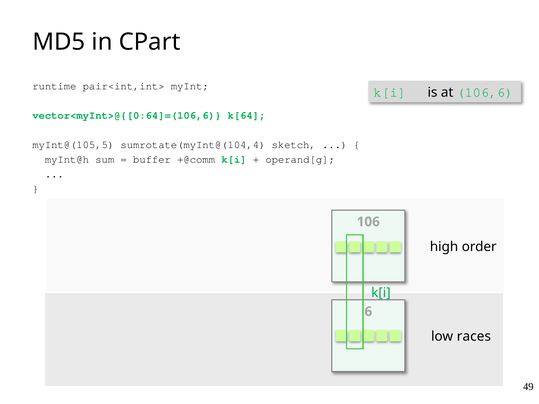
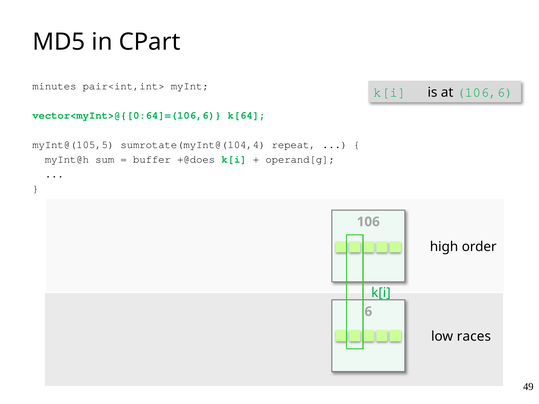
runtime: runtime -> minutes (54, 86)
sketch: sketch -> repeat (294, 145)
+@comm: +@comm -> +@does (196, 159)
